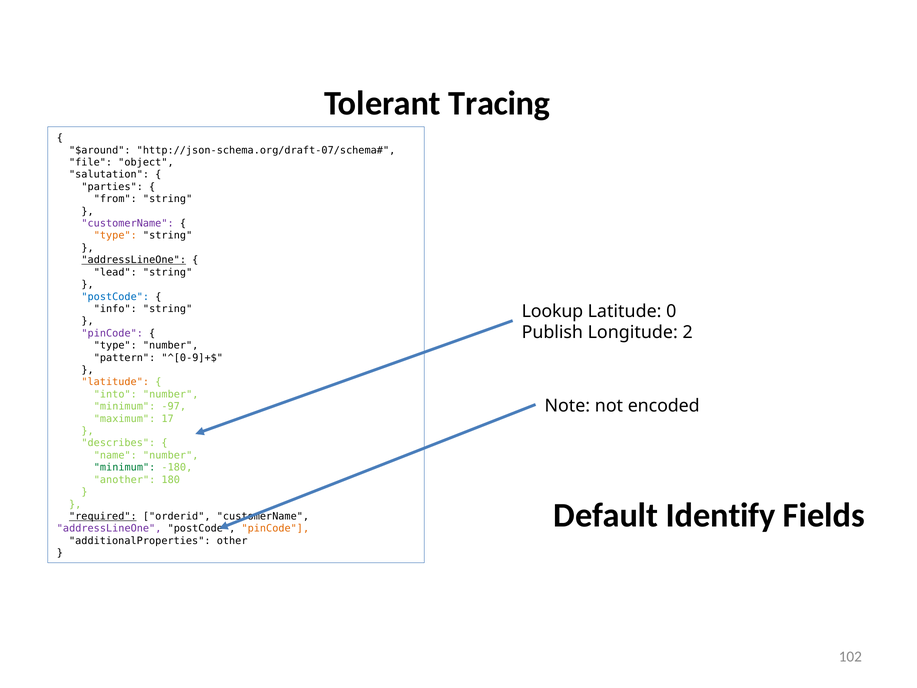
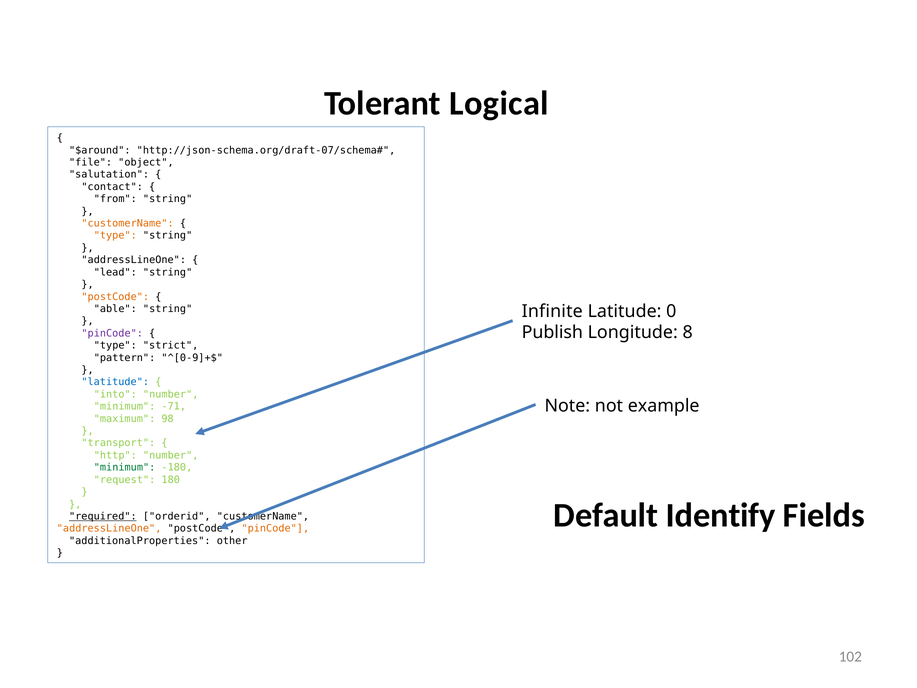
Tracing: Tracing -> Logical (499, 103)
parties: parties -> contact (112, 187)
customerName colour: purple -> orange (128, 223)
addressLineOne underline: present -> none (134, 260)
postCode colour: blue -> orange (115, 297)
info: info -> able (115, 309)
Lookup: Lookup -> Infinite (552, 311)
2: 2 -> 8 (688, 332)
type number: number -> strict (171, 345)
latitude colour: orange -> blue (115, 382)
encoded: encoded -> example (664, 406)
-97: -97 -> -71 (174, 406)
17: 17 -> 98 (168, 419)
describes: describes -> transport (118, 443)
name: name -> http (115, 455)
another: another -> request (125, 480)
addressLineOne colour: purple -> orange (109, 528)
